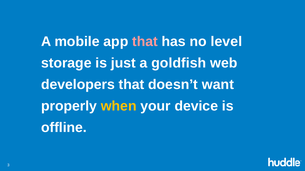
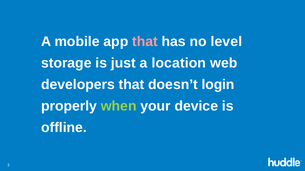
goldfish: goldfish -> location (179, 63)
want: want -> login (218, 85)
when colour: yellow -> light green (119, 106)
